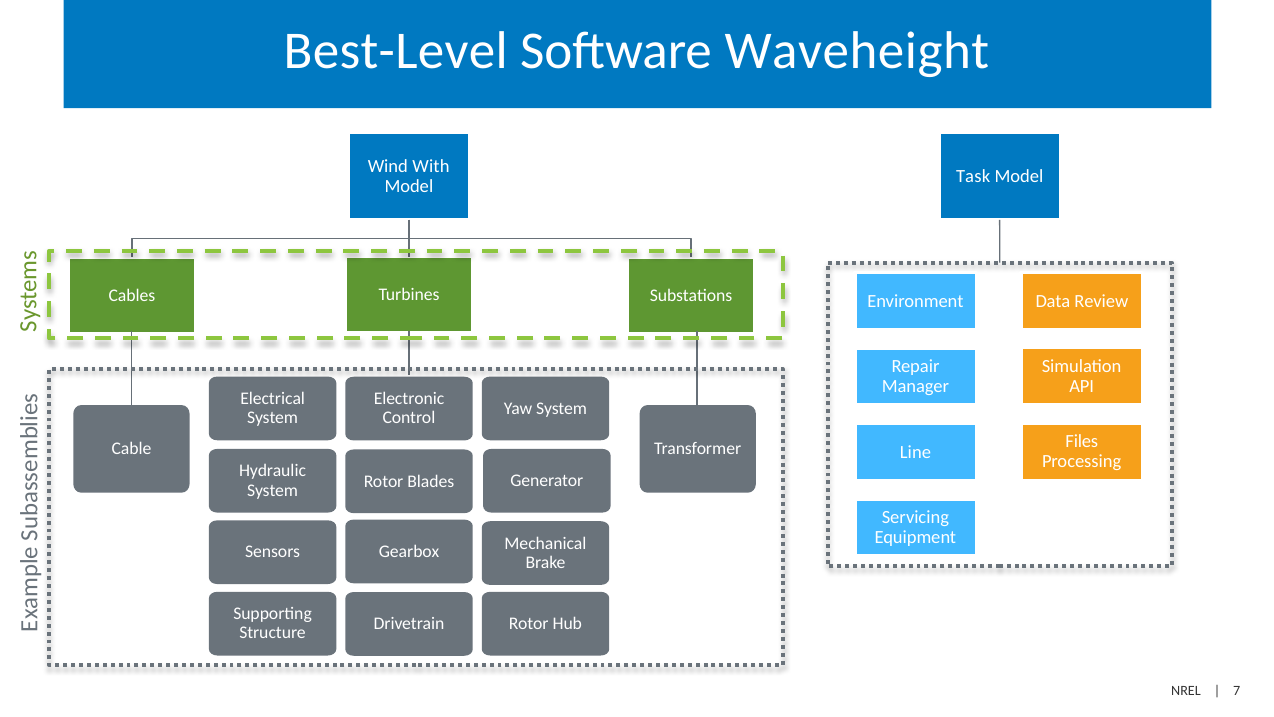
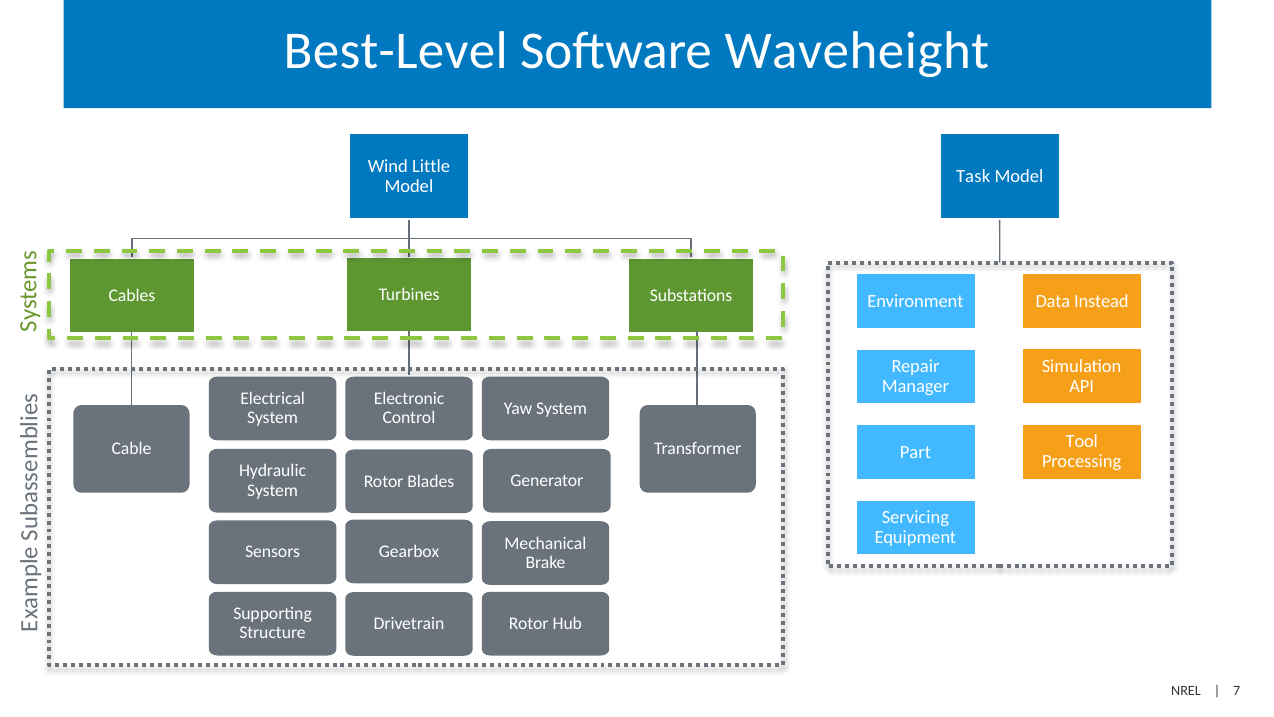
With: With -> Little (431, 166)
Review: Review -> Instead (1101, 301)
Files: Files -> Tool (1082, 441)
Line: Line -> Part (916, 452)
